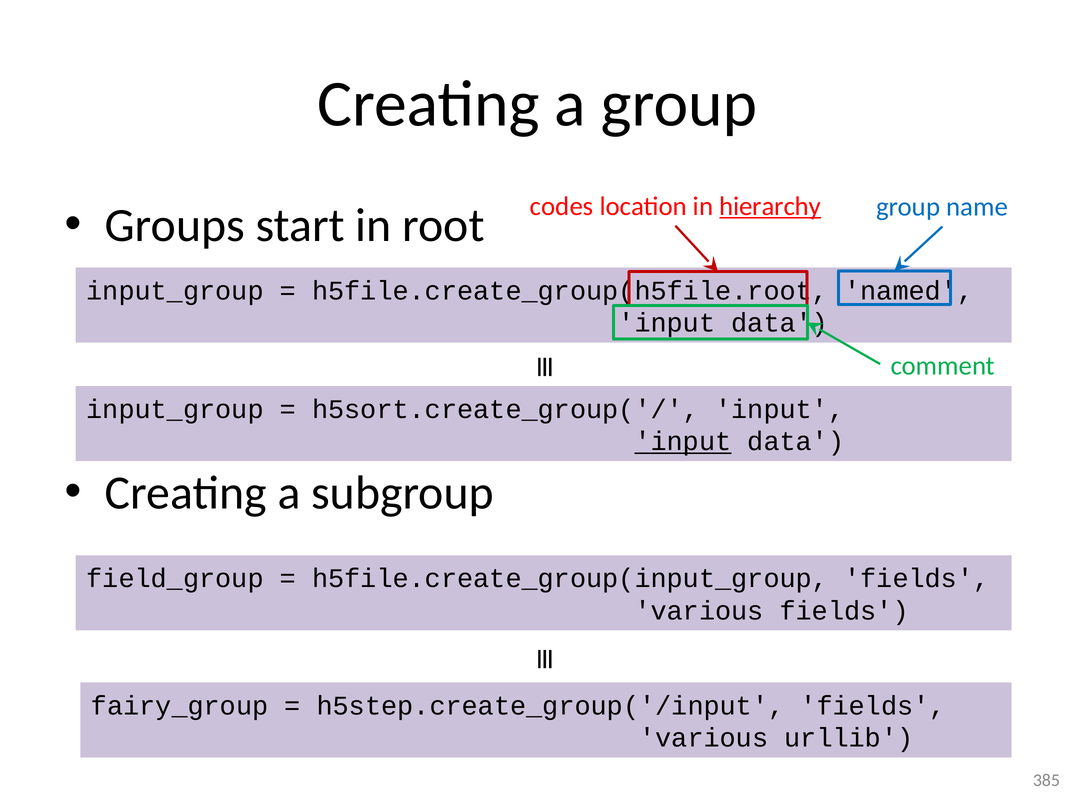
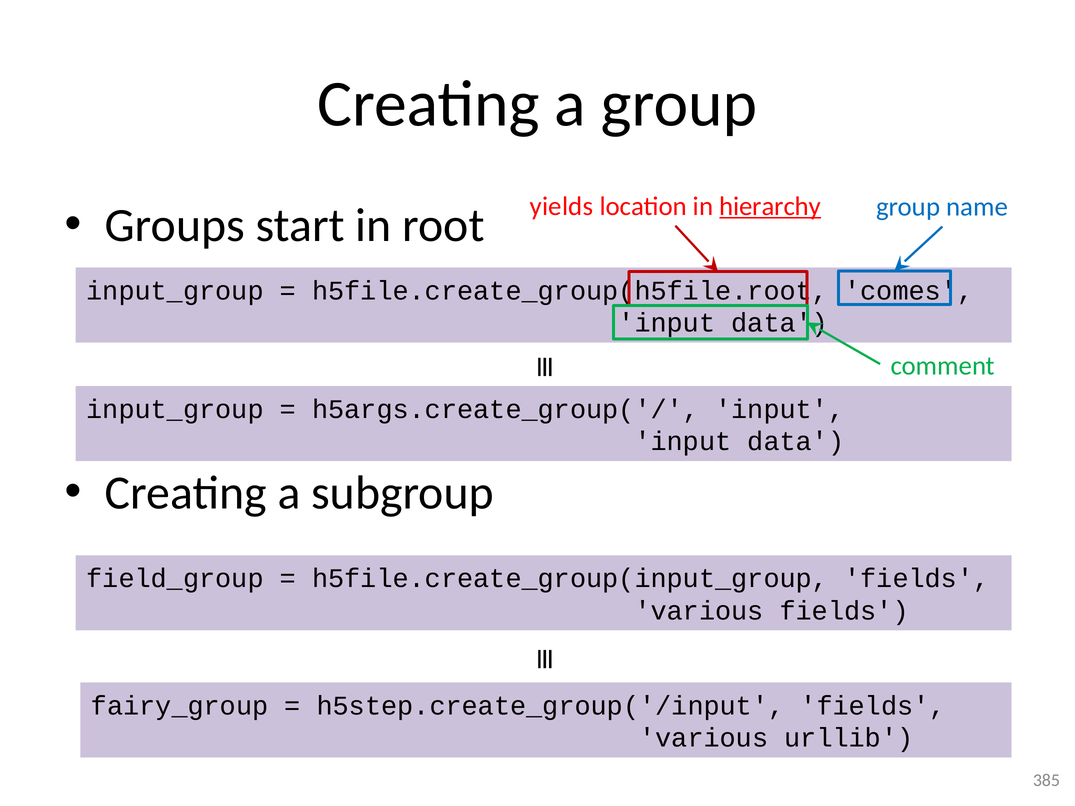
codes: codes -> yields (562, 206)
named: named -> comes (909, 291)
h5sort.create_group('/: h5sort.create_group('/ -> h5args.create_group('/ (506, 409)
input underline: present -> none (683, 442)
